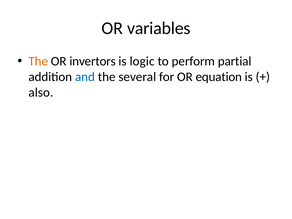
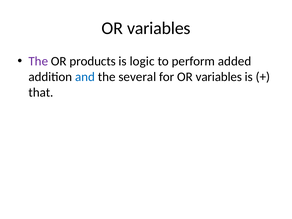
The colour: orange -> purple (38, 61)
invertors: invertors -> products (93, 61)
partial: partial -> added (235, 61)
for OR equation: equation -> variables (219, 77)
also: also -> that (41, 92)
